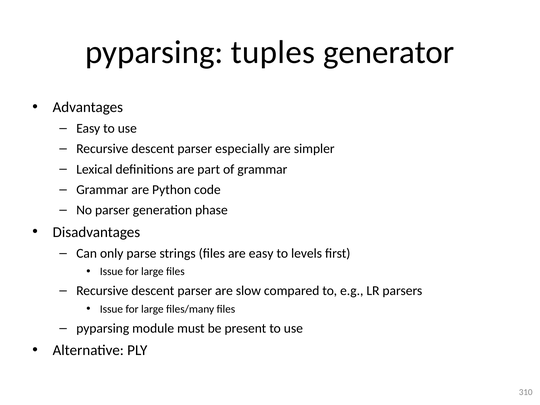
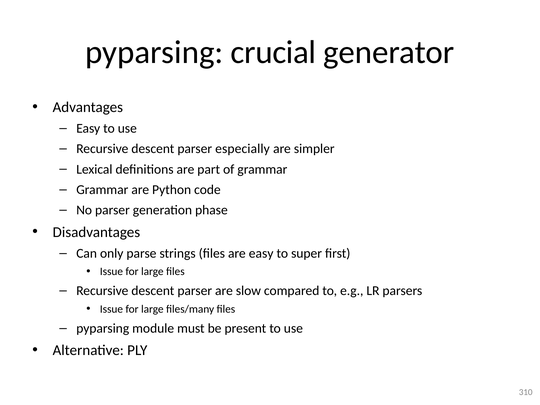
tuples: tuples -> crucial (273, 52)
levels: levels -> super (307, 253)
